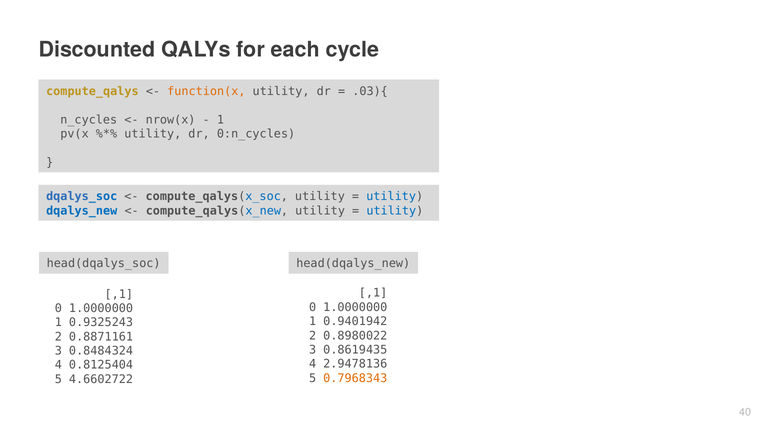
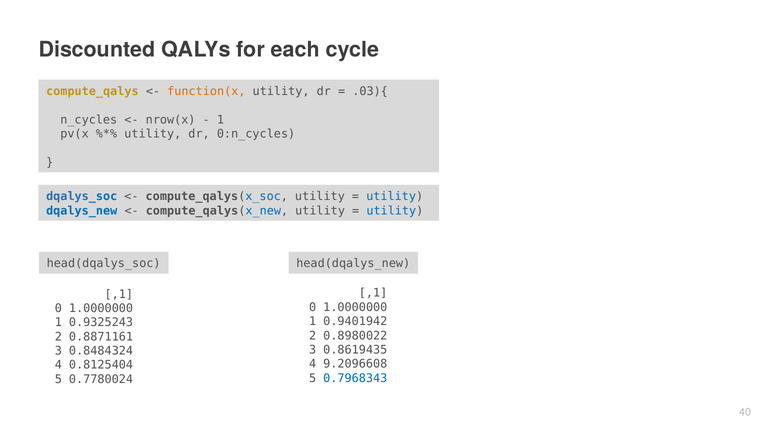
2.9478136: 2.9478136 -> 9.2096608 (355, 363)
0.7968343 colour: orange -> blue (355, 378)
4.6602722: 4.6602722 -> 0.7780024 (101, 379)
